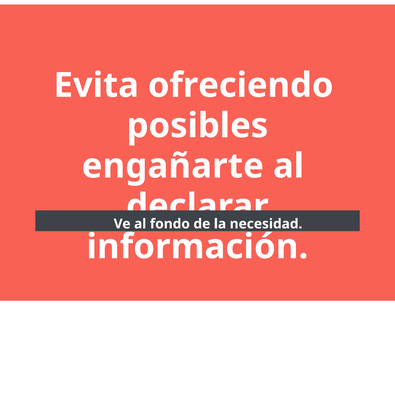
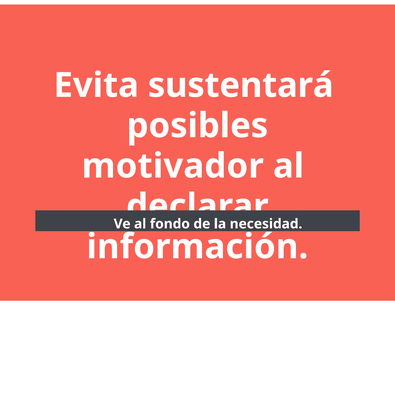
ofreciendo: ofreciendo -> sustentará (241, 85)
engañarte: engañarte -> motivador (173, 166)
